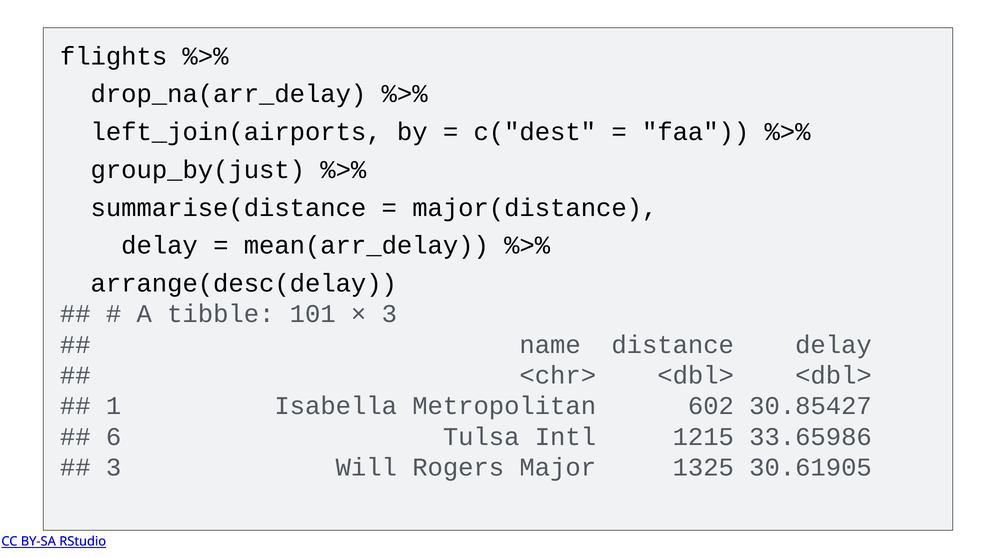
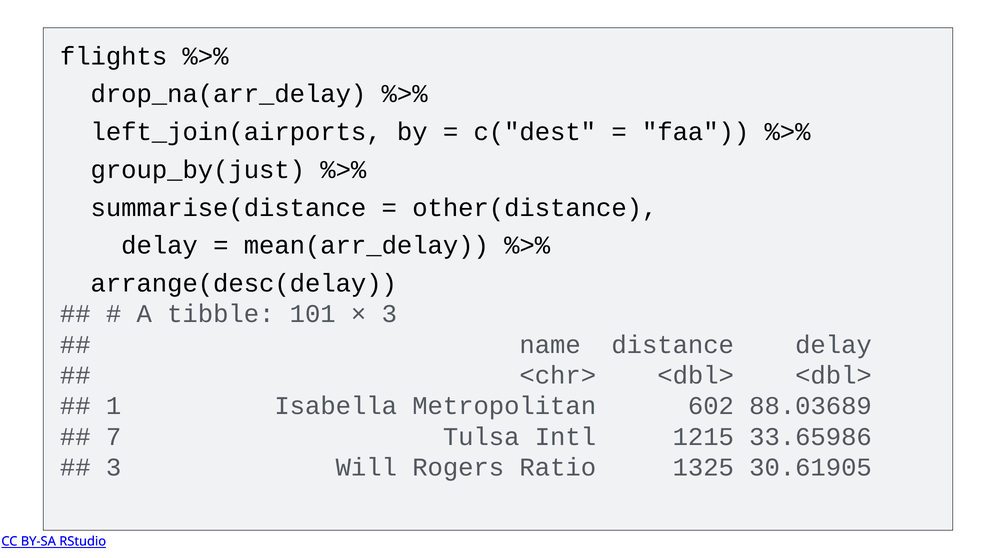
major(distance: major(distance -> other(distance (535, 208)
30.85427: 30.85427 -> 88.03689 (811, 406)
6: 6 -> 7 (114, 437)
Major: Major -> Ratio (558, 467)
